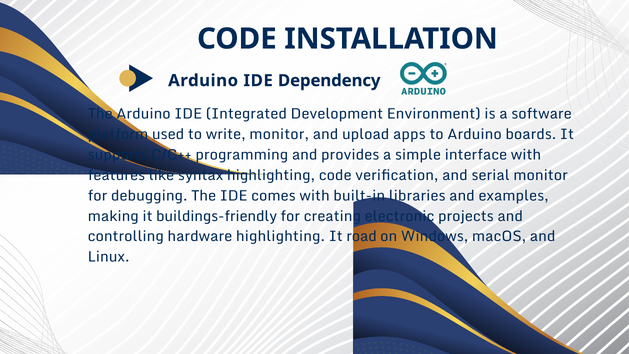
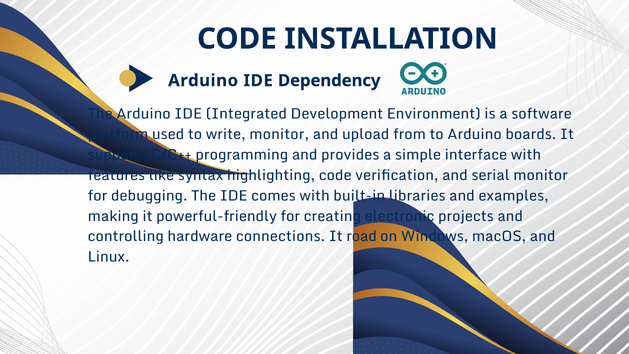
apps: apps -> from (409, 135)
buildings-friendly: buildings-friendly -> powerful-friendly (217, 216)
hardware highlighting: highlighting -> connections (281, 236)
